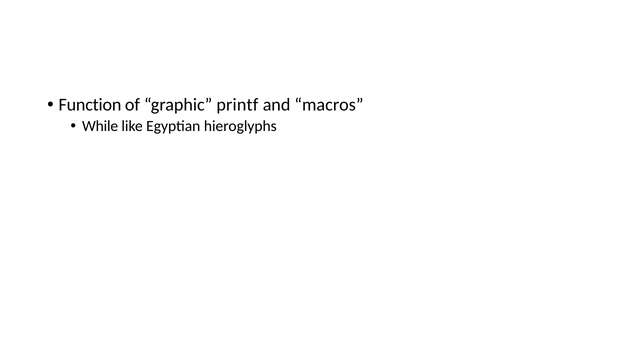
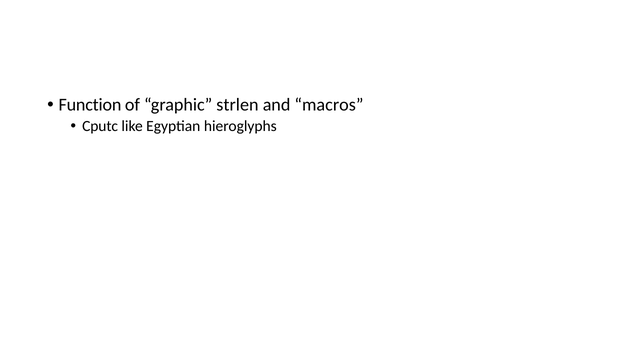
printf: printf -> strlen (237, 105)
While: While -> Cputc (100, 126)
